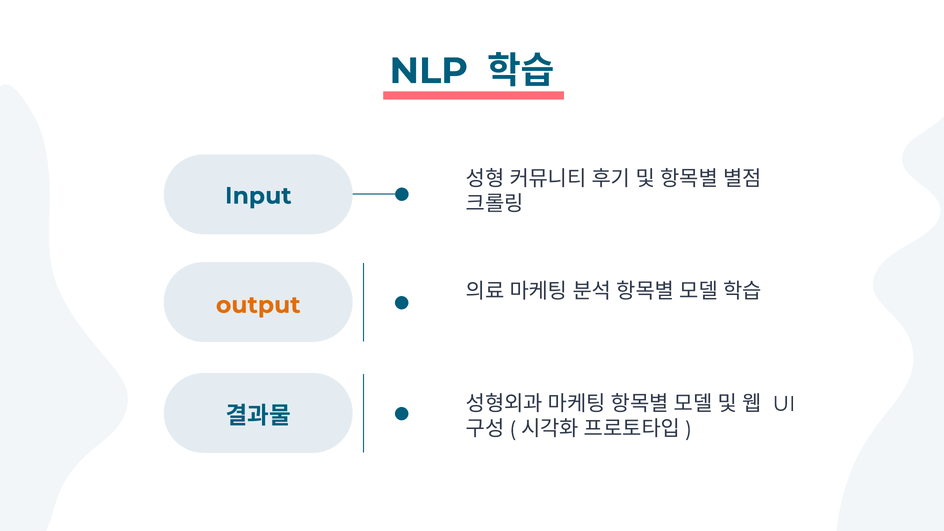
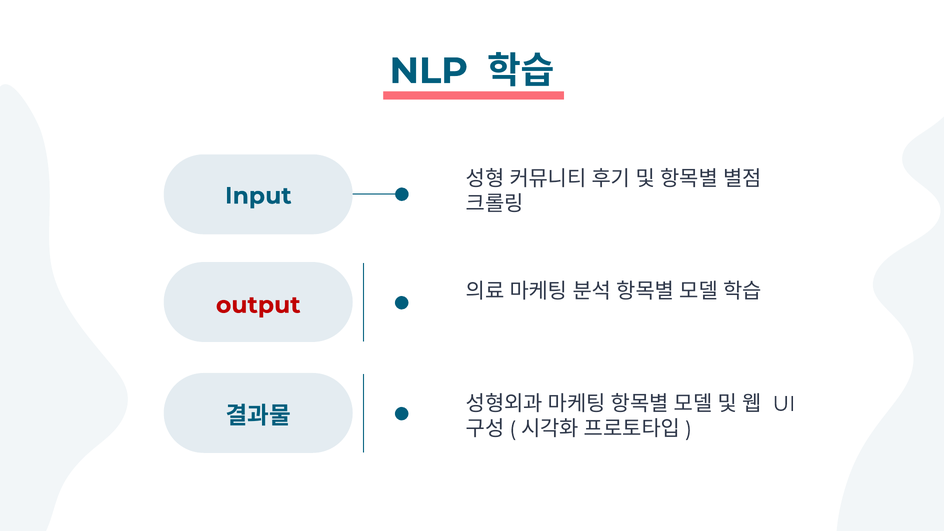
output colour: orange -> red (258, 305)
